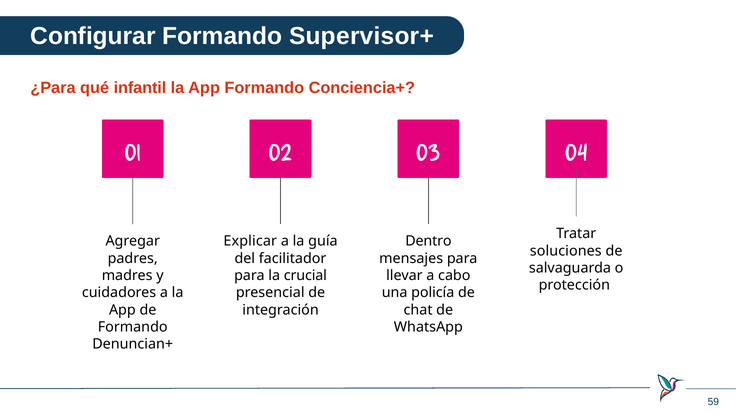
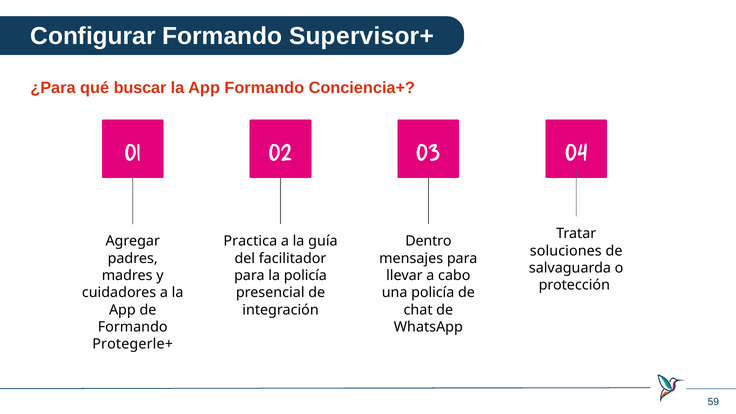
infantil: infantil -> buscar (140, 88)
Explicar: Explicar -> Practica (250, 241)
la crucial: crucial -> policía (305, 276)
Denuncian+: Denuncian+ -> Protegerle+ (133, 344)
